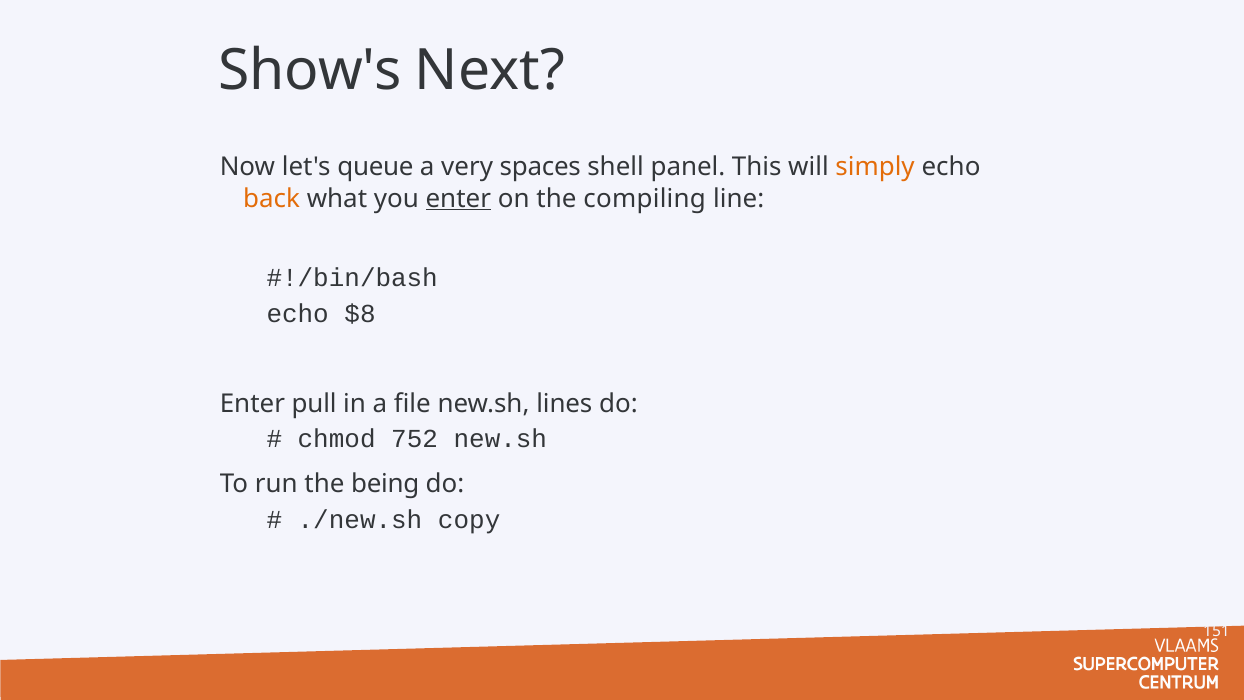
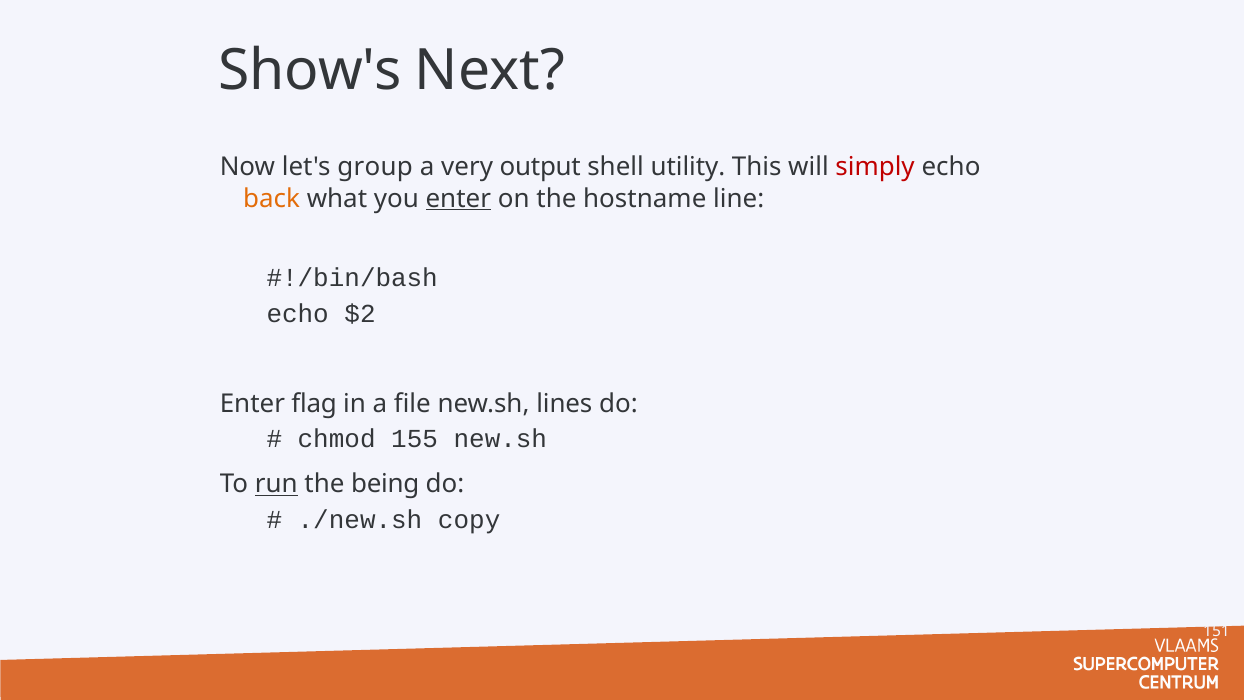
queue: queue -> group (375, 167)
spaces: spaces -> output (540, 167)
panel: panel -> utility (688, 167)
simply colour: orange -> red (875, 167)
compiling: compiling -> hostname (645, 198)
$8: $8 -> $2 (360, 314)
pull: pull -> flag (314, 404)
752: 752 -> 155 (415, 439)
run underline: none -> present (276, 484)
